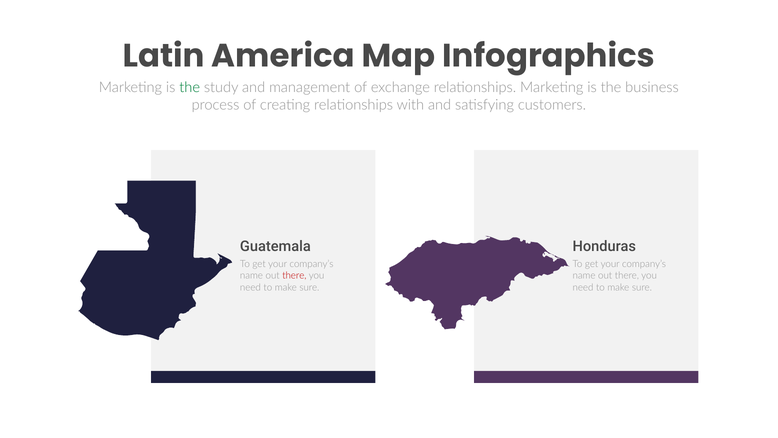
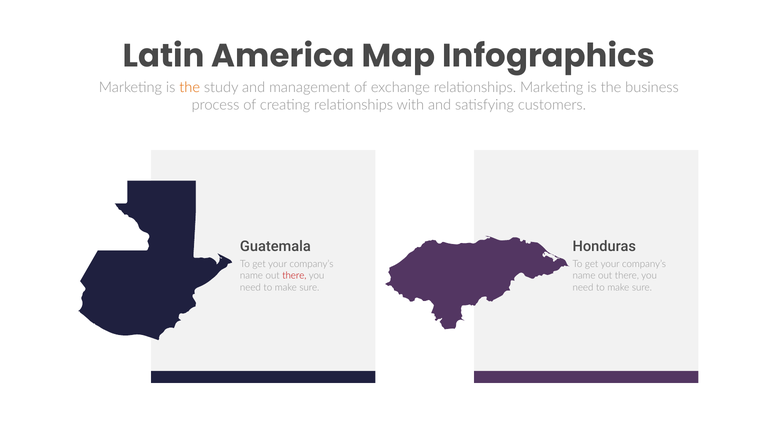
the colour: green -> orange (190, 87)
